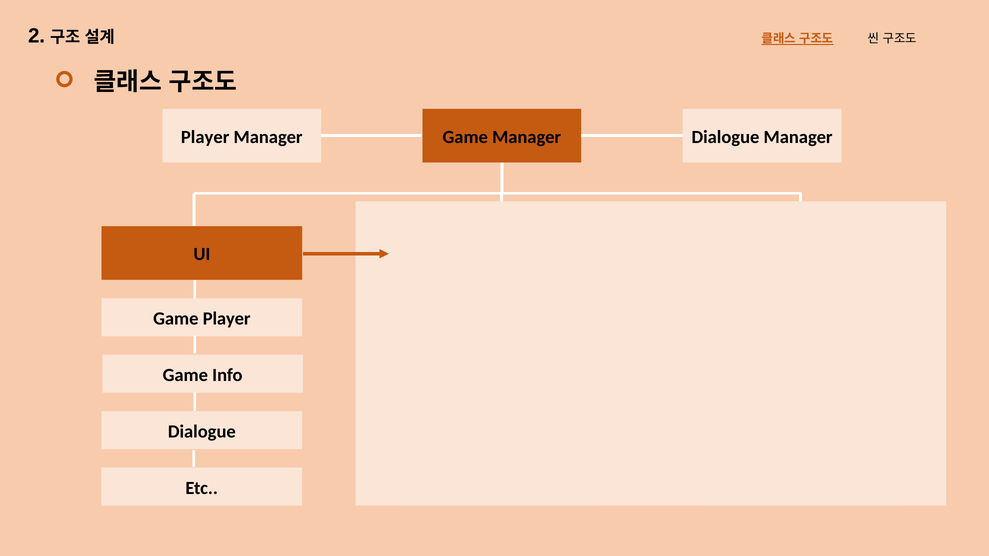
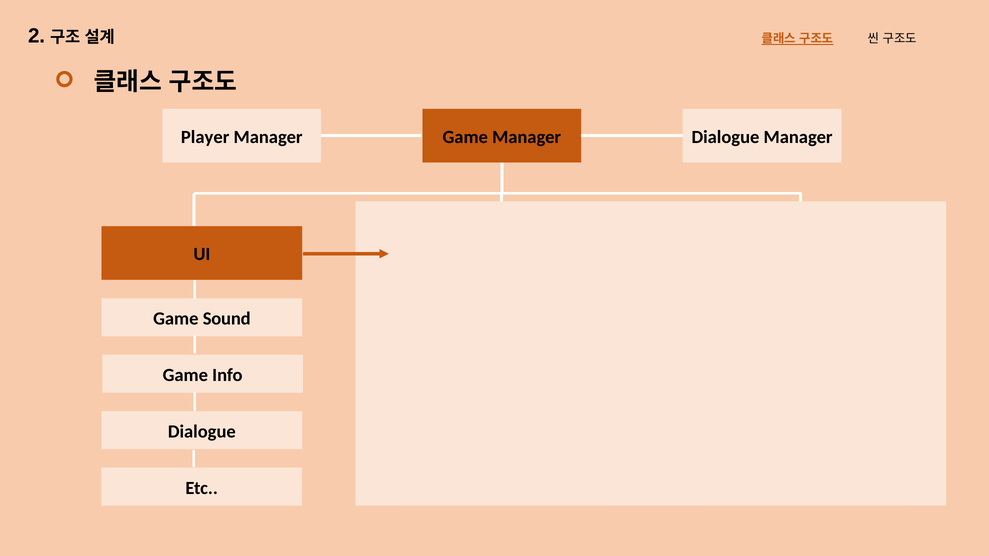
Game Player: Player -> Sound (227, 319)
